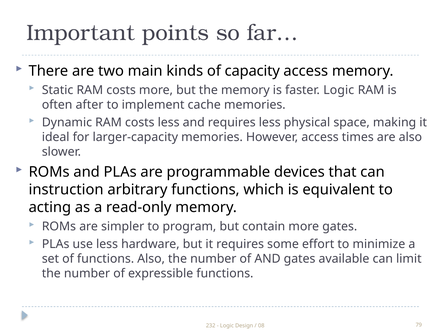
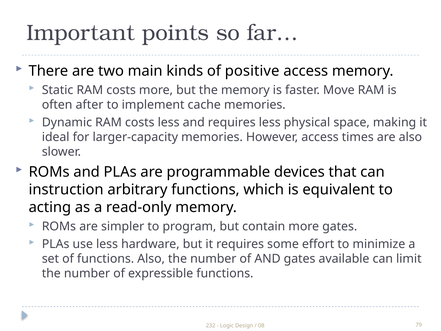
capacity: capacity -> positive (252, 71)
faster Logic: Logic -> Move (339, 90)
